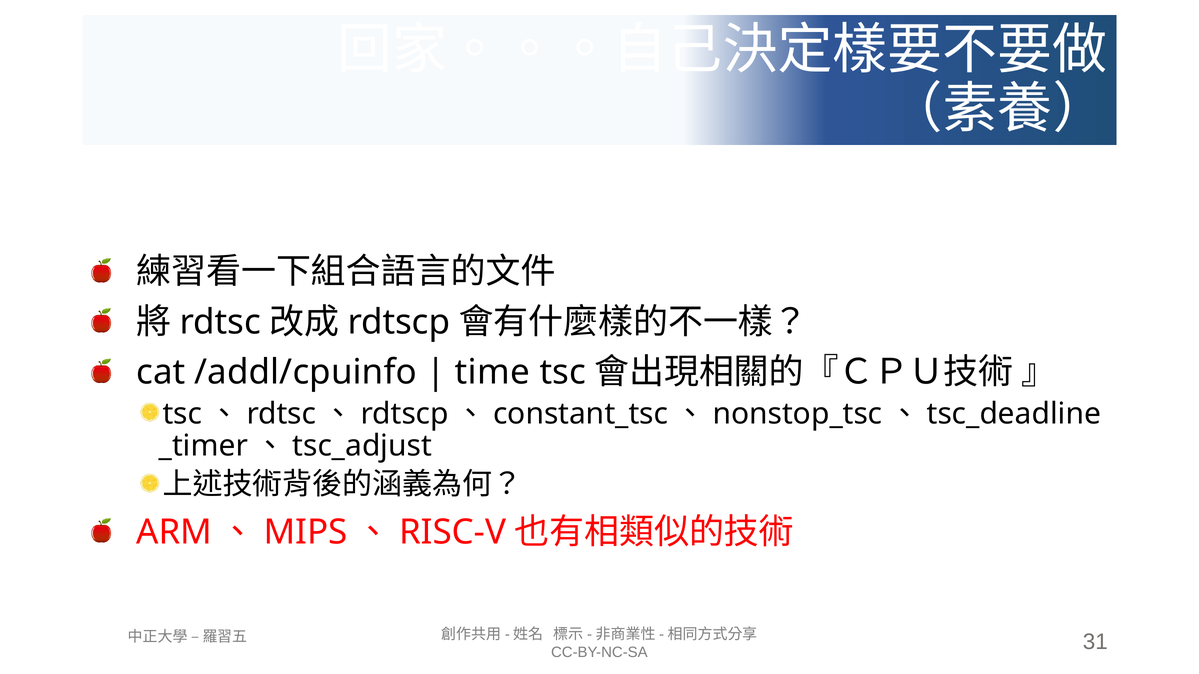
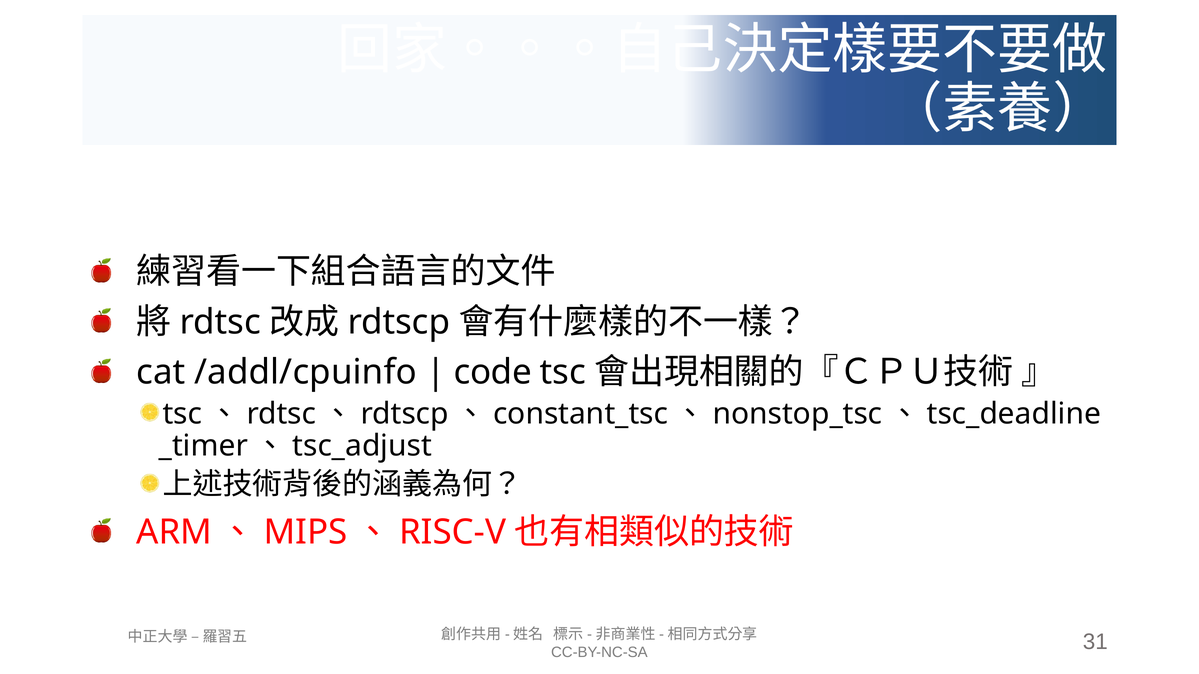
time: time -> code (493, 373)
